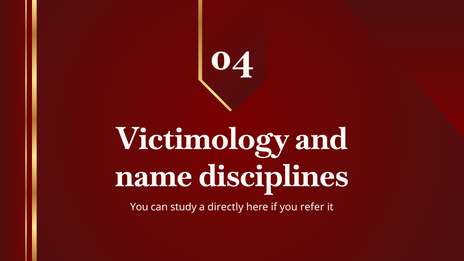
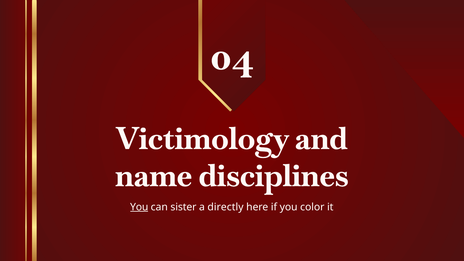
You underline: none -> present (139, 207)
study: study -> sister (183, 207)
refer: refer -> color (312, 207)
